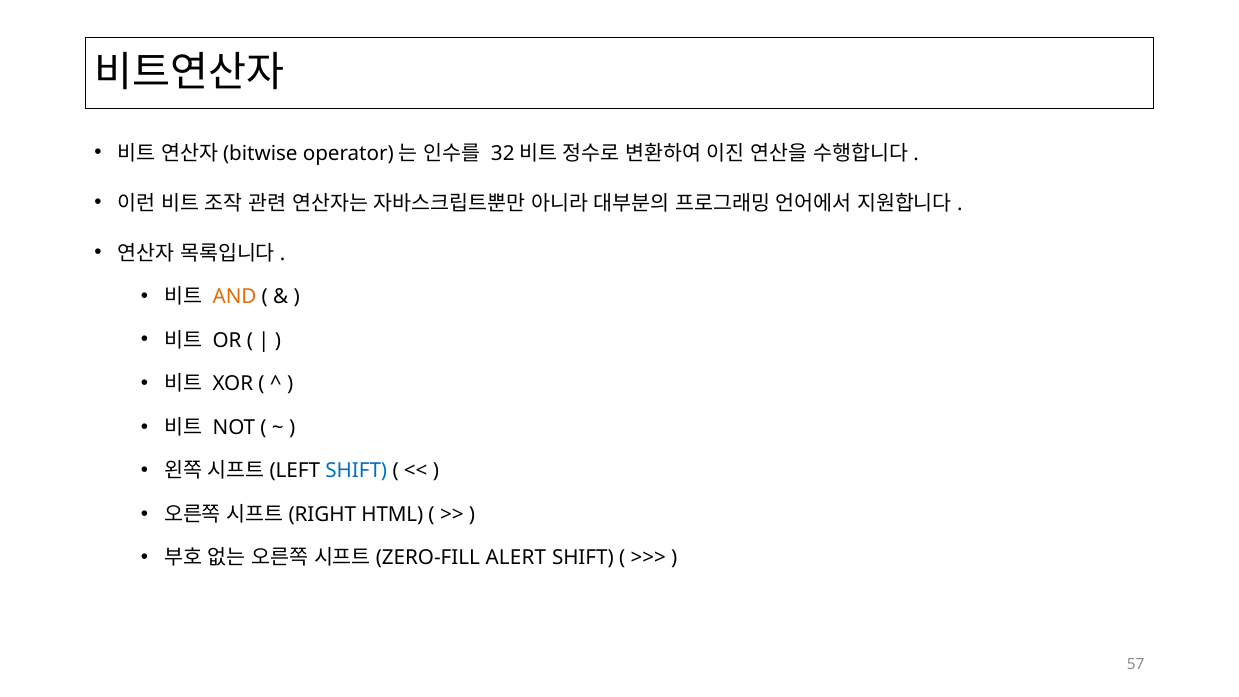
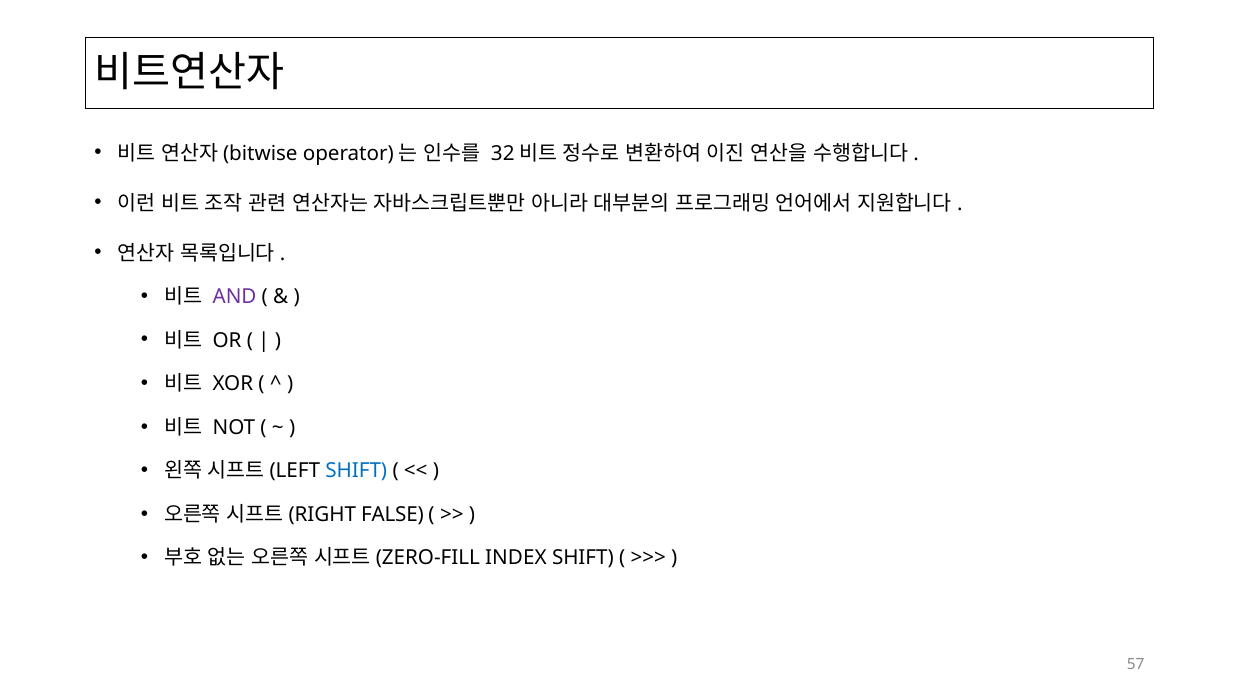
AND colour: orange -> purple (235, 297)
HTML: HTML -> FALSE (392, 514)
ALERT: ALERT -> INDEX (516, 558)
